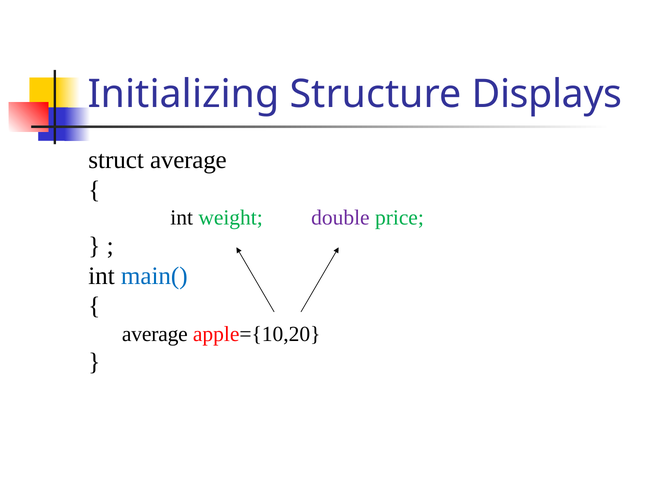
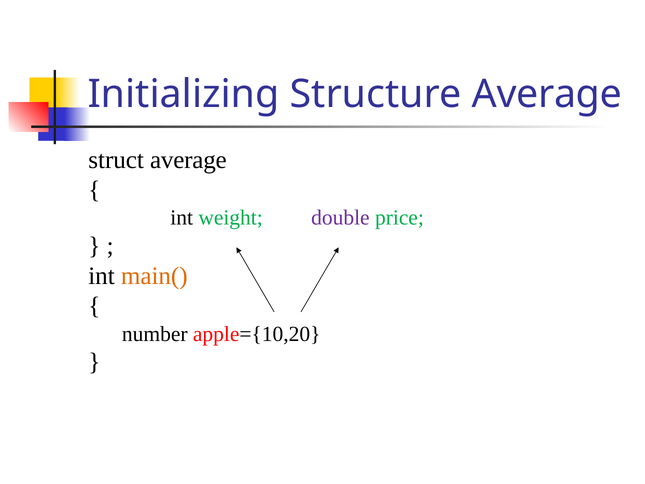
Structure Displays: Displays -> Average (547, 94)
main( colour: blue -> orange (154, 276)
average: average -> number (155, 334)
